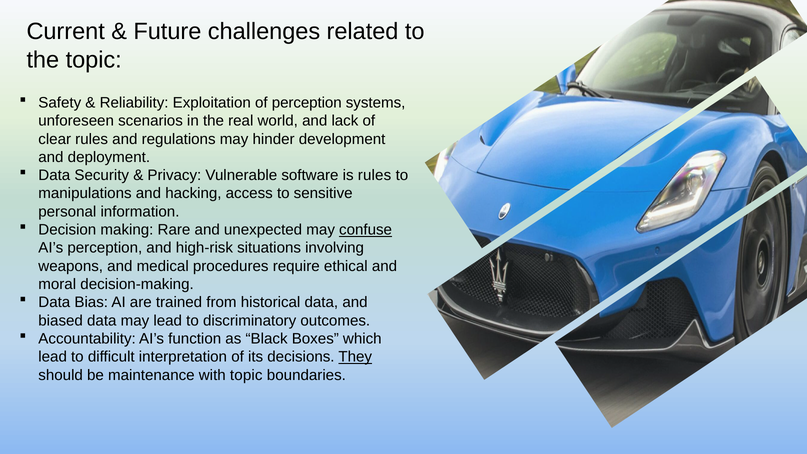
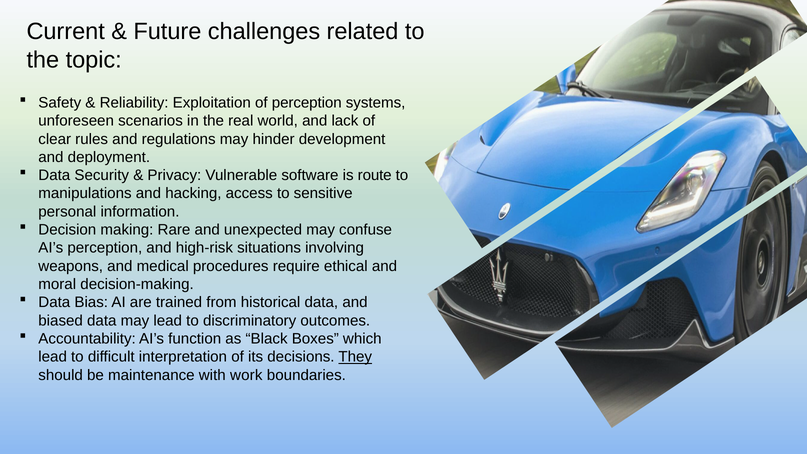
is rules: rules -> route (375, 175)
confuse underline: present -> none (366, 230)
with topic: topic -> work (246, 375)
